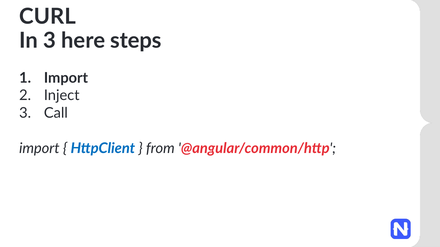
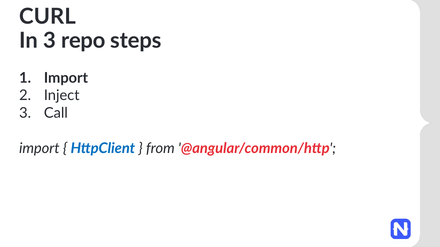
here: here -> repo (83, 41)
